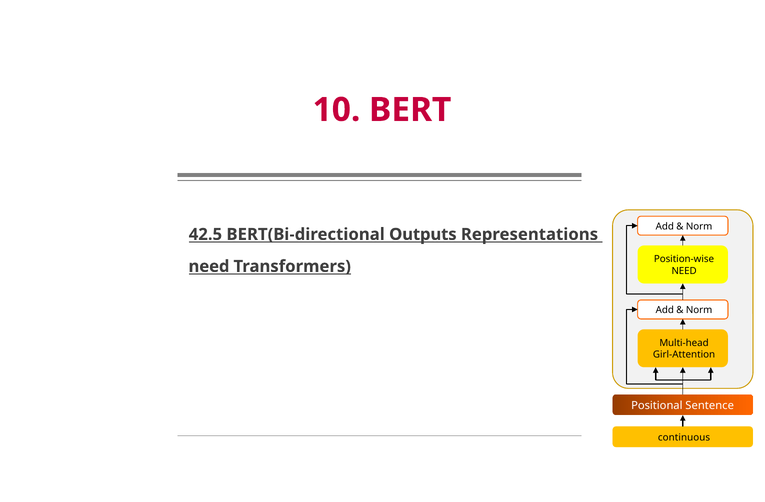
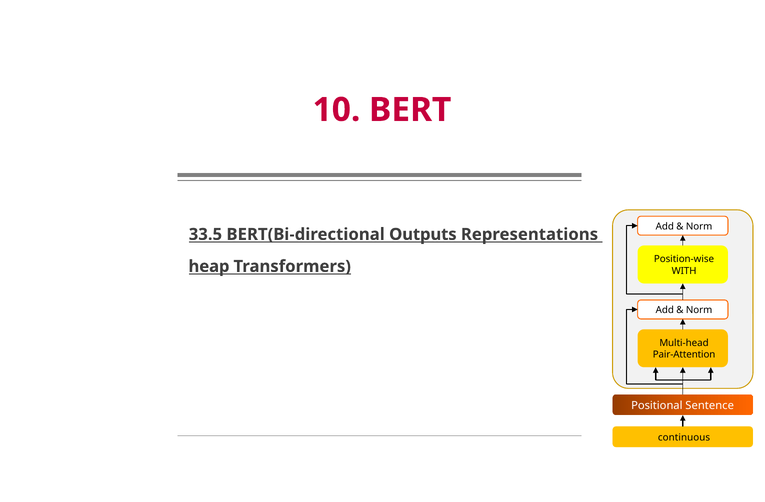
42.5: 42.5 -> 33.5 (205, 235)
need: need -> heap (209, 267)
NEED: NEED -> WITH (684, 271)
Girl-Attention: Girl-Attention -> Pair-Attention (684, 355)
